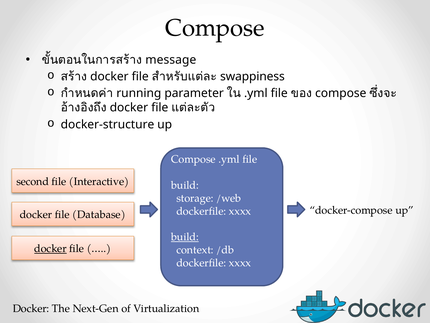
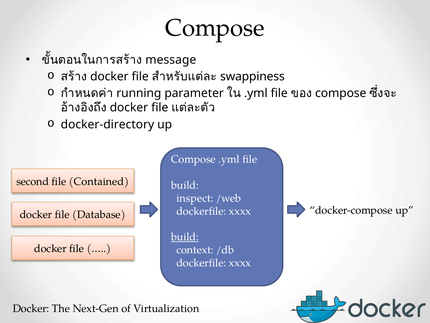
docker-structure: docker-structure -> docker-directory (107, 124)
Interactive: Interactive -> Contained (99, 181)
storage: storage -> inspect (195, 198)
docker underline: present -> none (50, 248)
